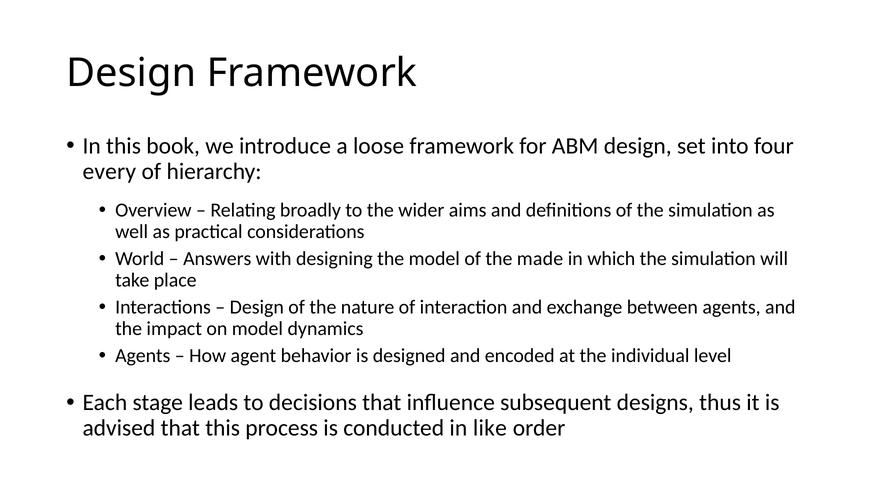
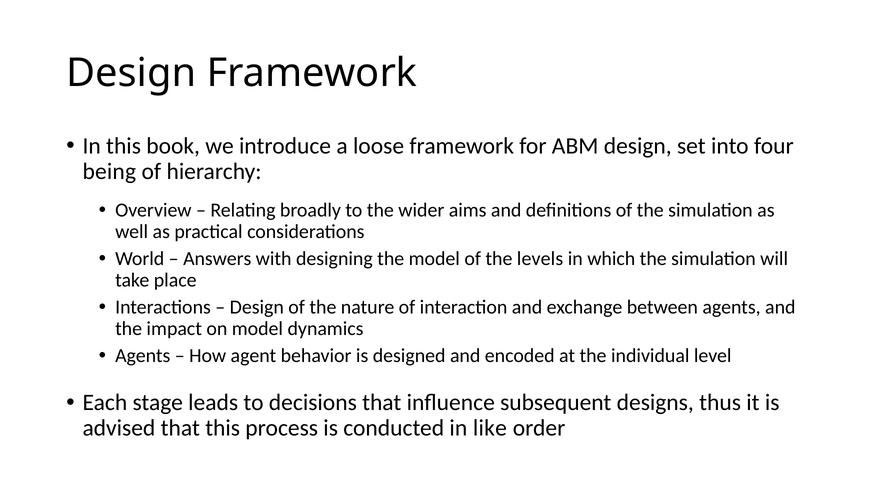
every: every -> being (109, 171)
made: made -> levels (540, 259)
